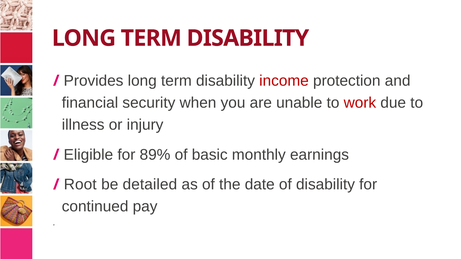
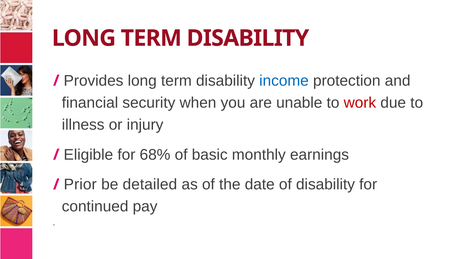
income colour: red -> blue (284, 81)
89%: 89% -> 68% (155, 155)
Root: Root -> Prior (80, 185)
